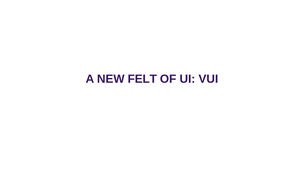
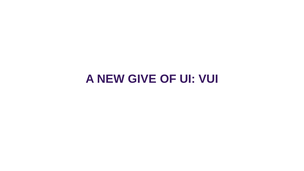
FELT: FELT -> GIVE (142, 79)
